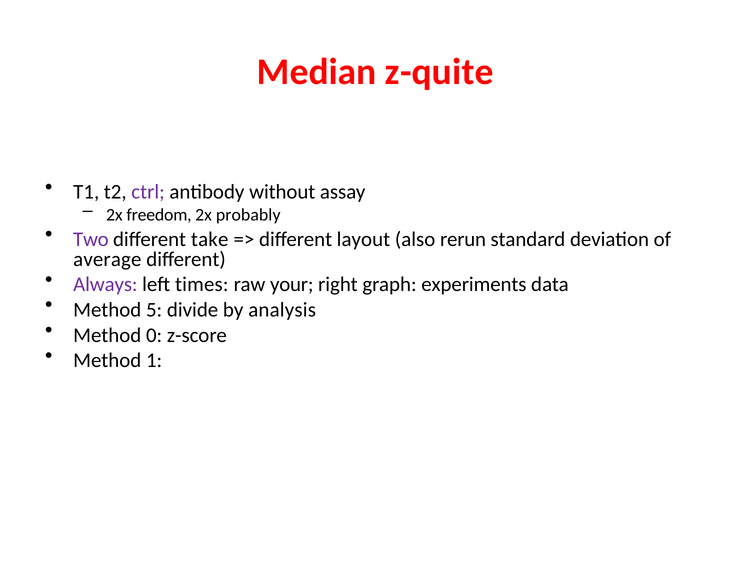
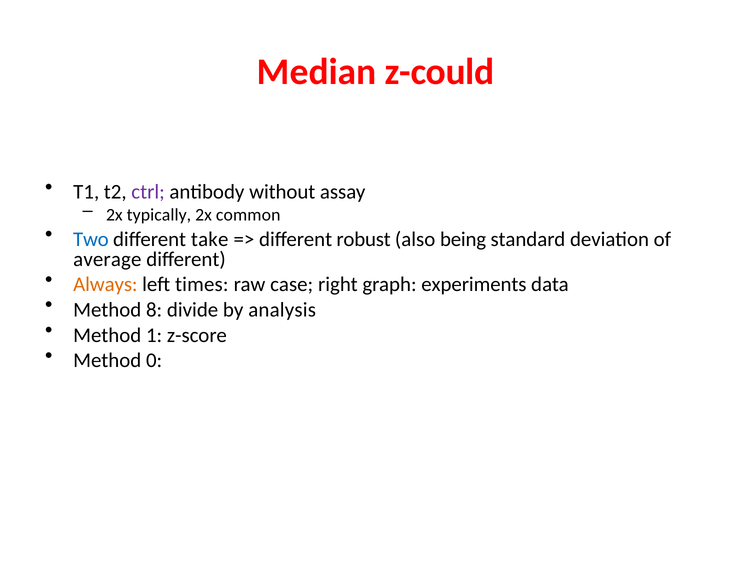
z-quite: z-quite -> z-could (440, 72)
freedom: freedom -> typically (159, 215)
probably: probably -> common (248, 215)
Two colour: purple -> blue (91, 239)
layout: layout -> robust (364, 239)
rerun: rerun -> being (463, 239)
Always colour: purple -> orange (105, 285)
your: your -> case (292, 285)
5: 5 -> 8 (154, 310)
0: 0 -> 1 (154, 335)
1: 1 -> 0 (154, 361)
